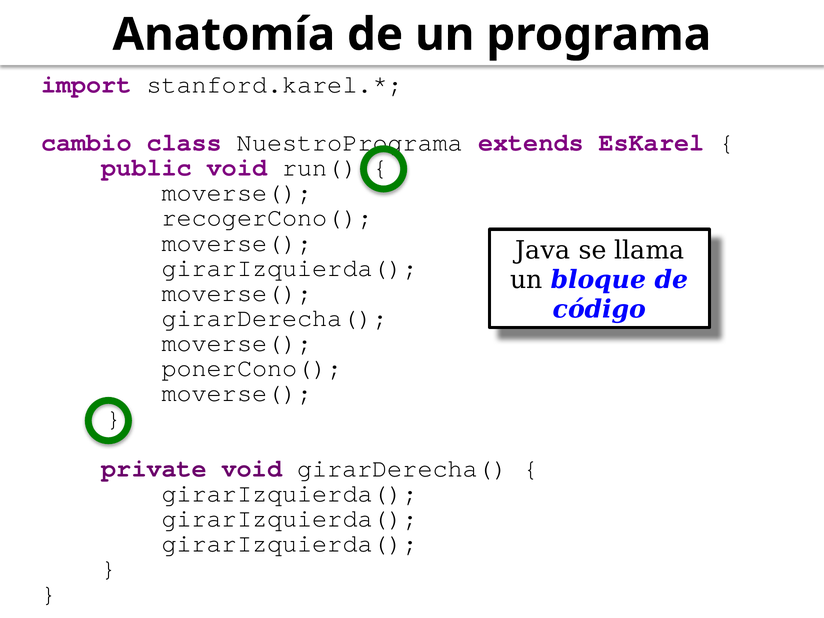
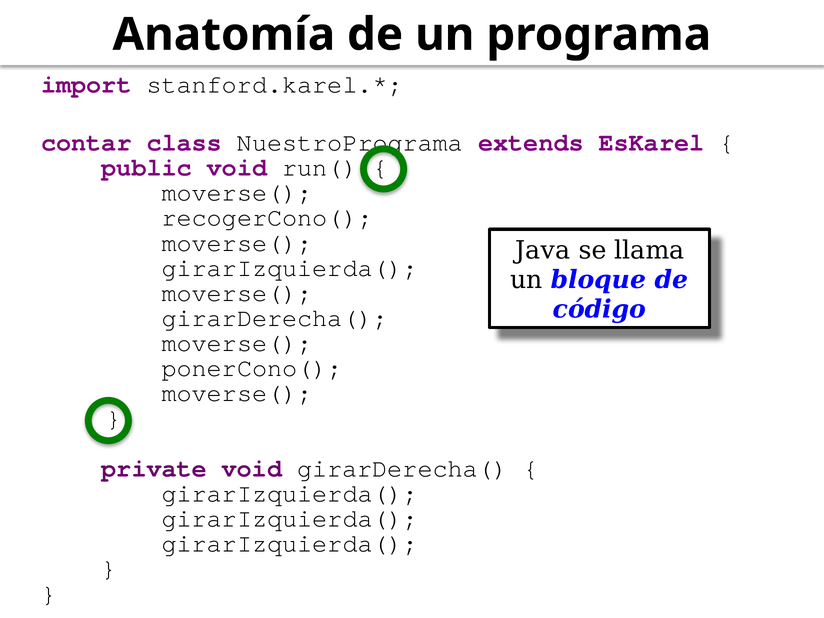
cambio: cambio -> contar (86, 142)
